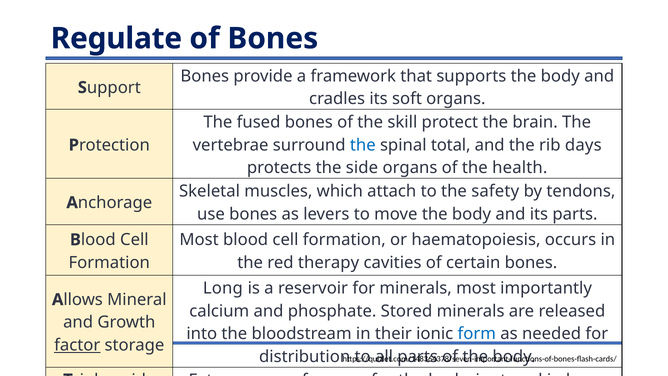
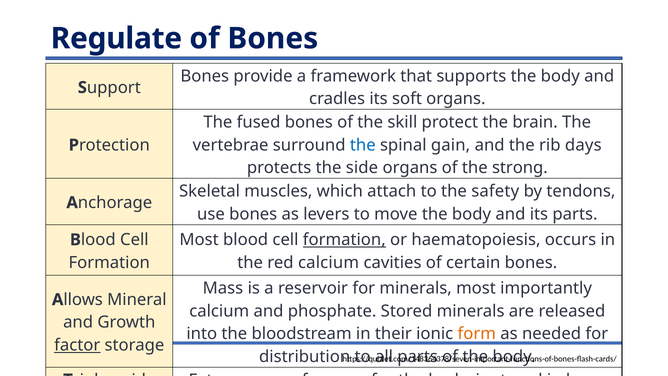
total: total -> gain (451, 145)
health: health -> strong (520, 168)
formation underline: none -> present (344, 240)
red therapy: therapy -> calcium (329, 262)
Long: Long -> Mass (223, 288)
form colour: blue -> orange (477, 334)
